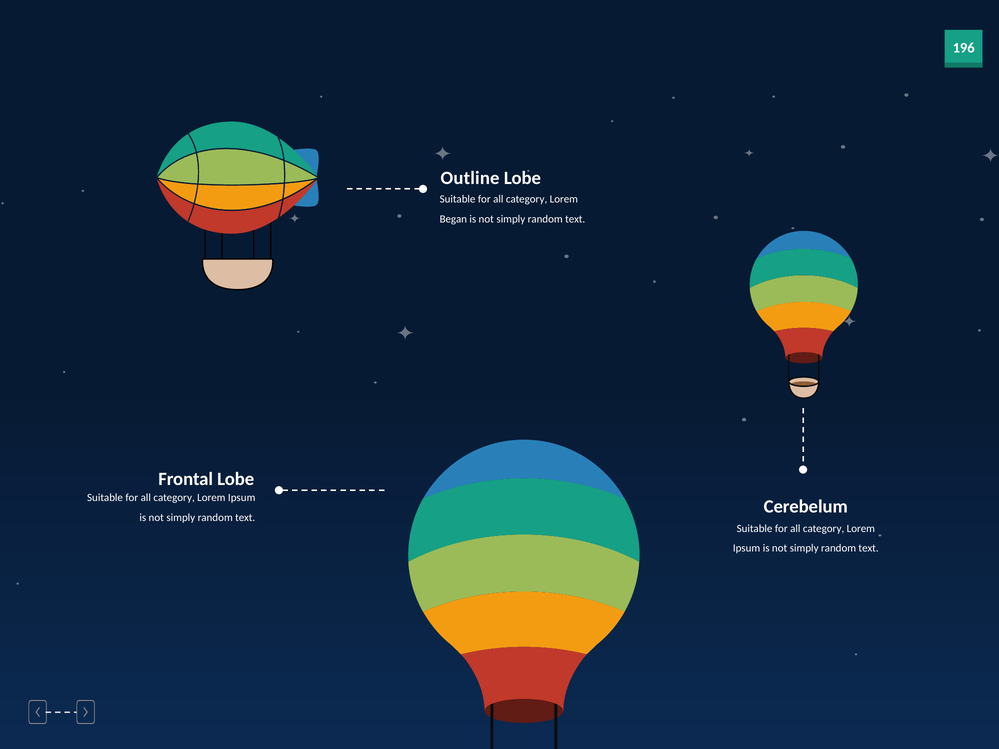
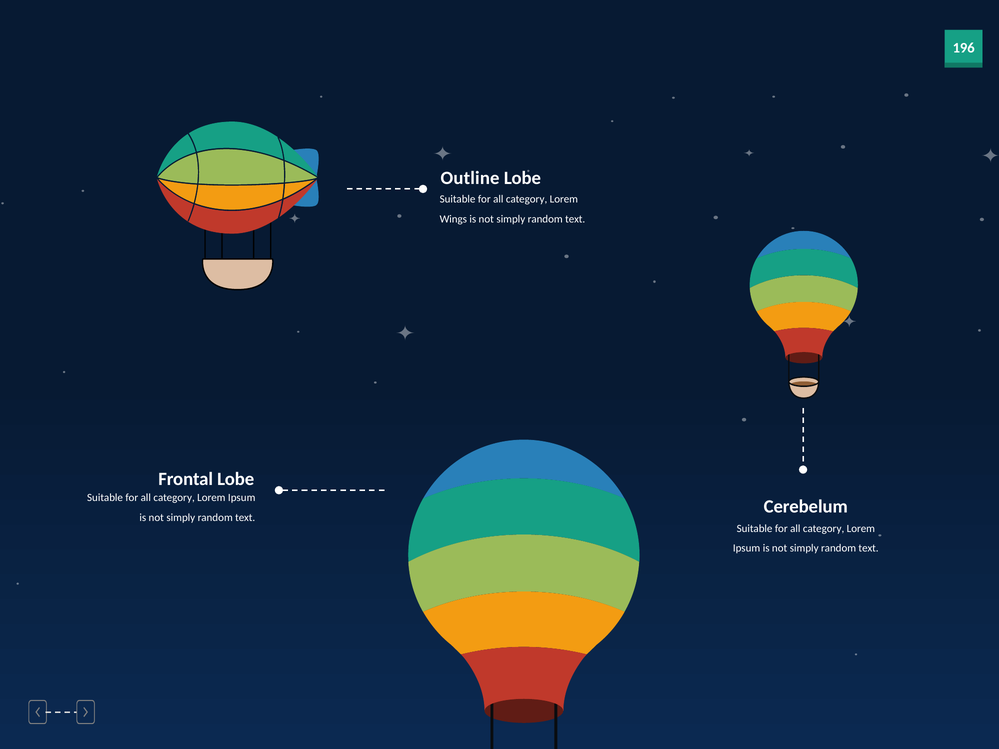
Began: Began -> Wings (453, 219)
